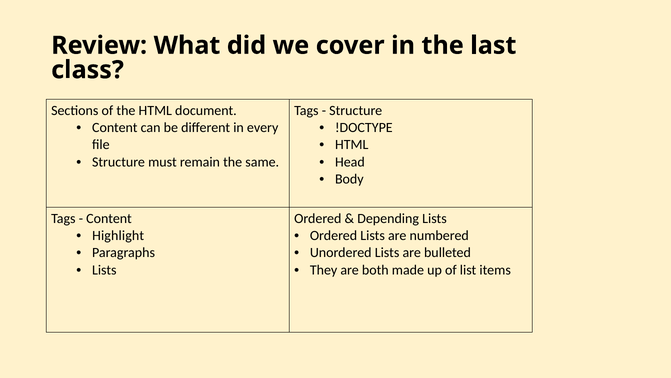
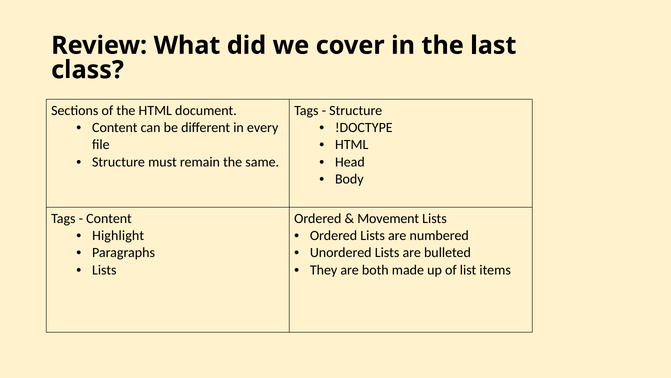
Depending: Depending -> Movement (388, 218)
